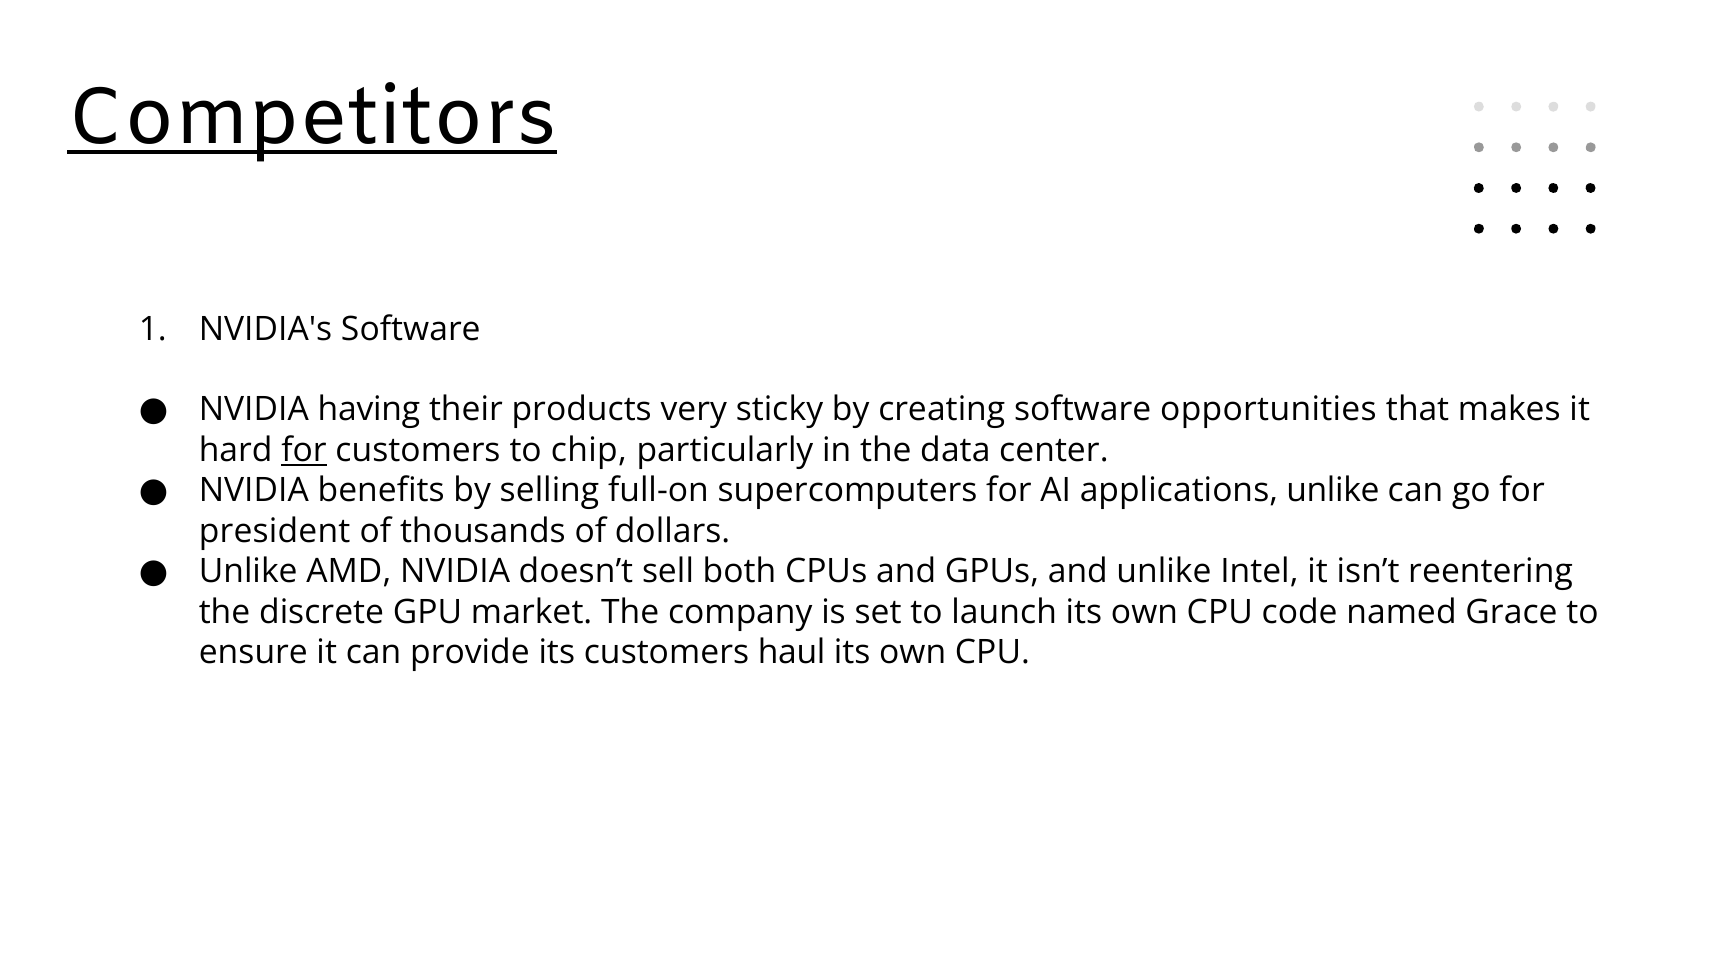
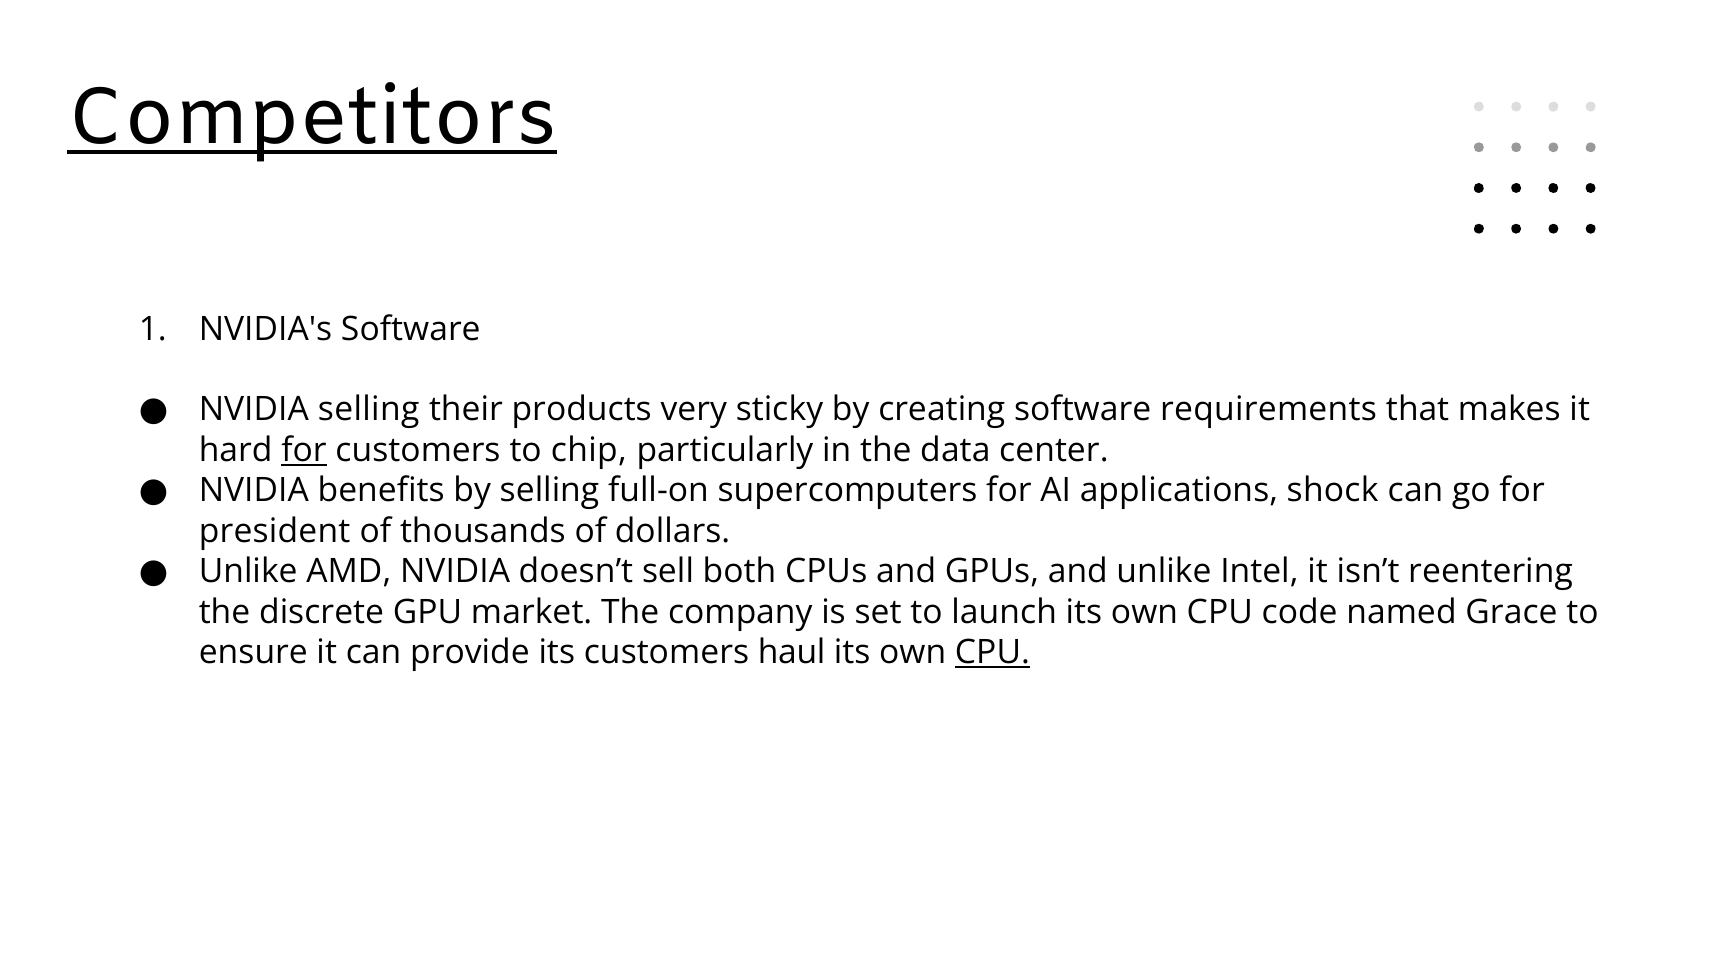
NVIDIA having: having -> selling (369, 410)
opportunities: opportunities -> requirements (1268, 410)
applications unlike: unlike -> shock (1333, 491)
CPU underline: none -> present (992, 652)
